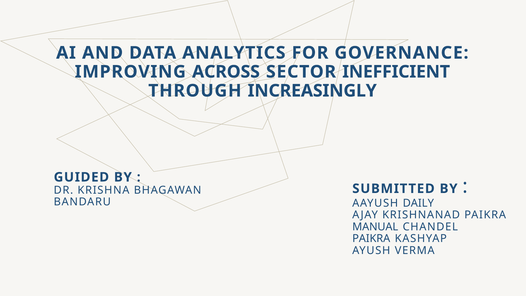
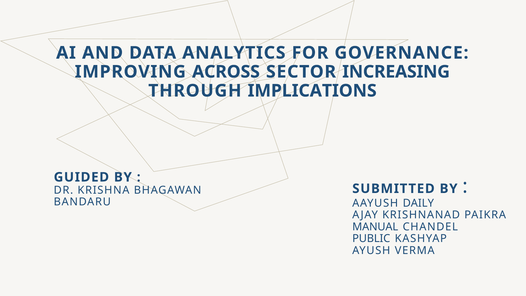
INEFFICIENT: INEFFICIENT -> INCREASING (396, 72)
INCREASINGLY: INCREASINGLY -> IMPLICATIONS (312, 91)
PAIKRA: PAIKRA -> PUBLIC (371, 239)
